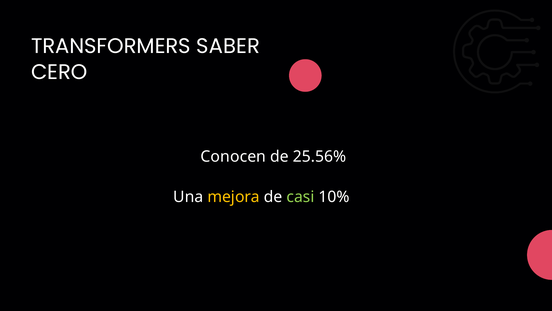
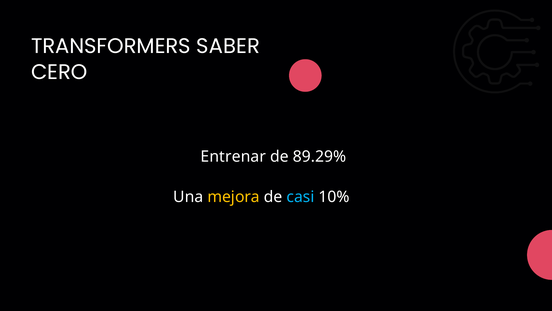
Conocen: Conocen -> Entrenar (233, 156)
25.56%: 25.56% -> 89.29% (320, 156)
casi colour: light green -> light blue (301, 197)
